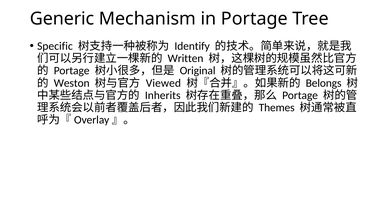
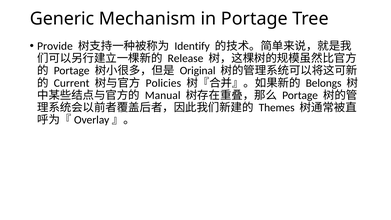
Specific: Specific -> Provide (55, 46)
Written: Written -> Release (186, 58)
Weston: Weston -> Current (72, 83)
Viewed: Viewed -> Policies (163, 83)
Inherits: Inherits -> Manual (163, 95)
